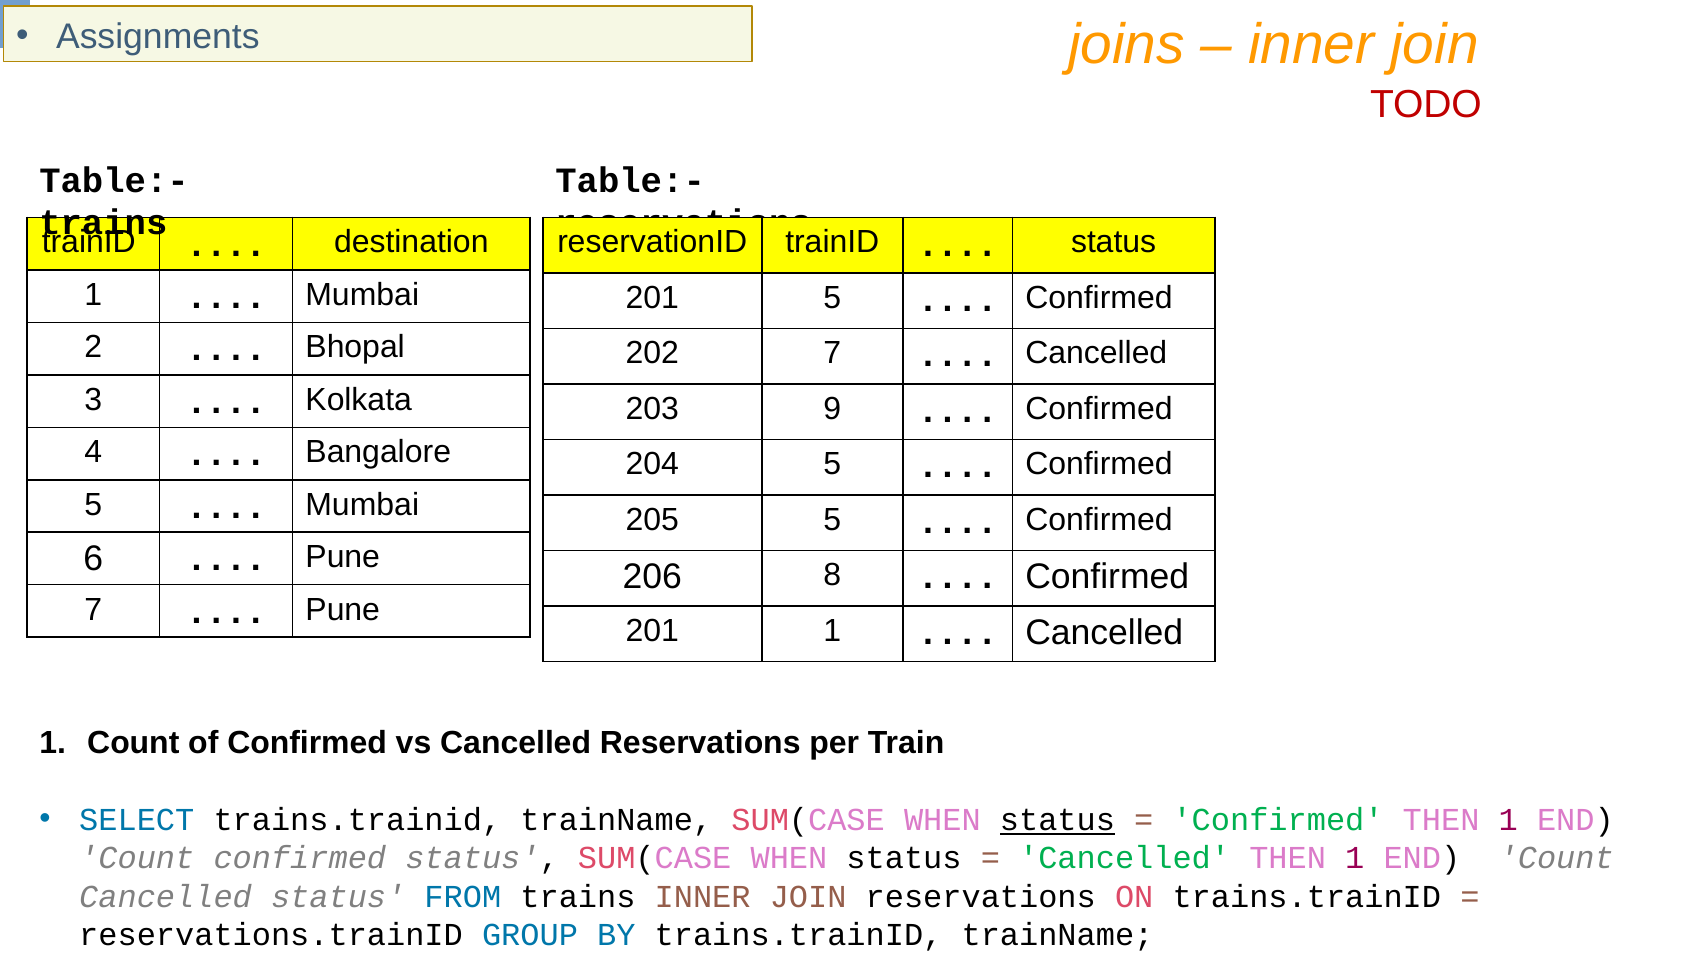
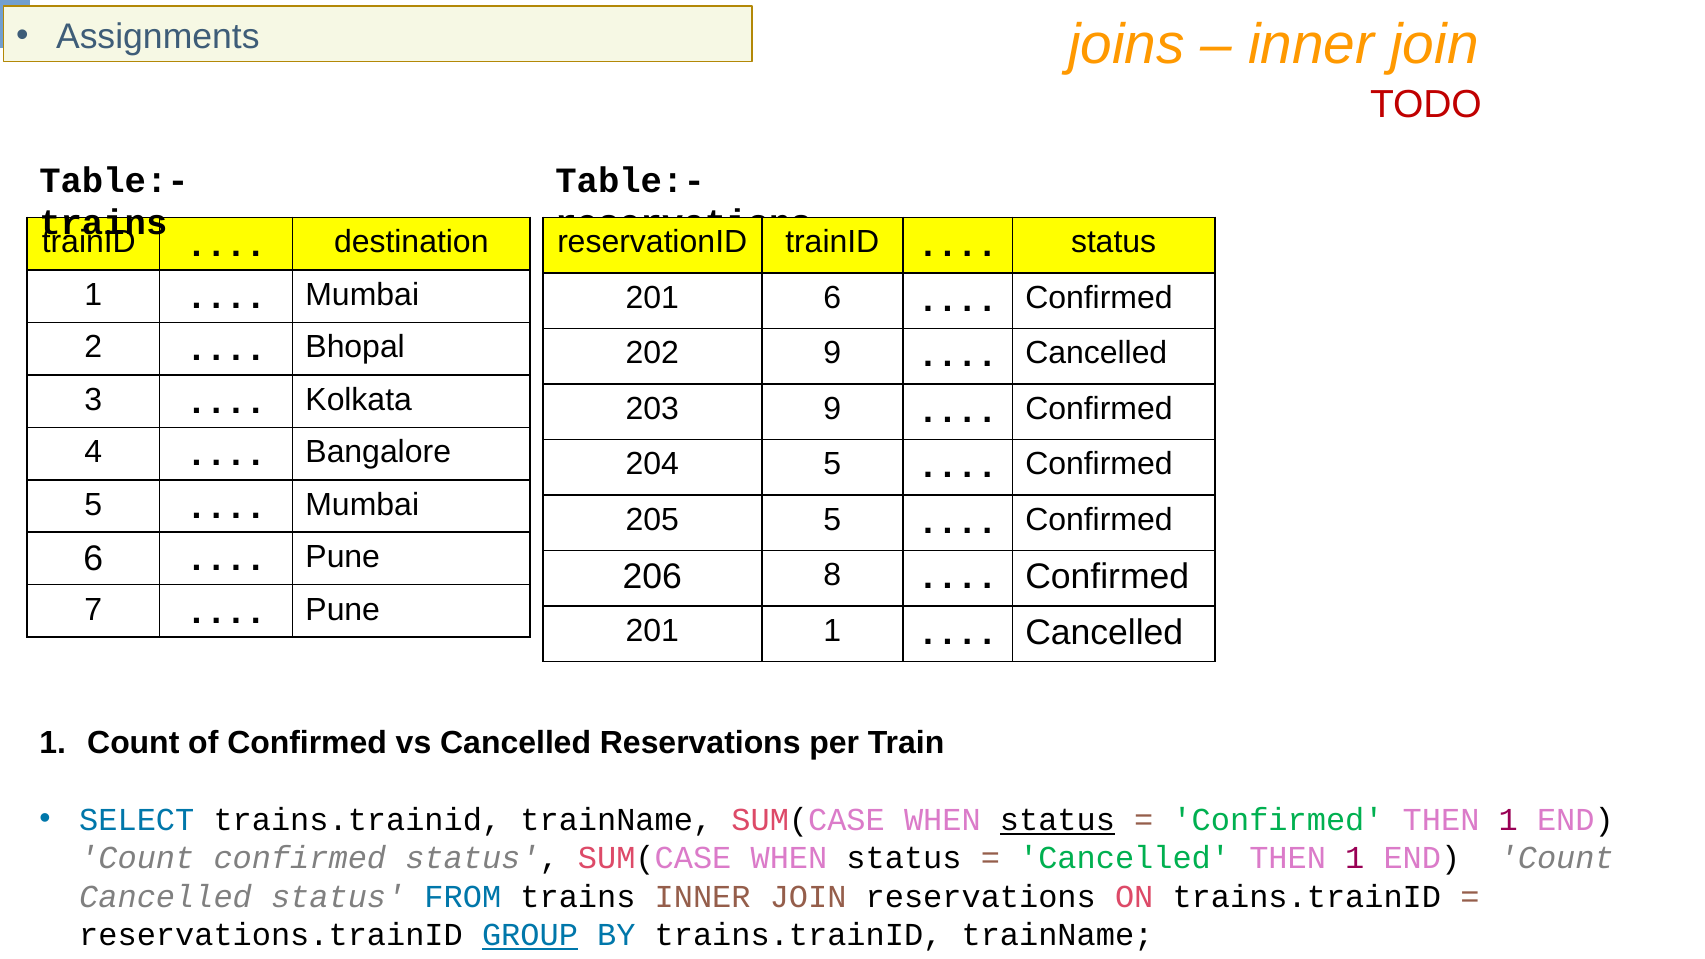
201 5: 5 -> 6 (832, 298)
202 7: 7 -> 9 (832, 353)
GROUP underline: none -> present (530, 935)
